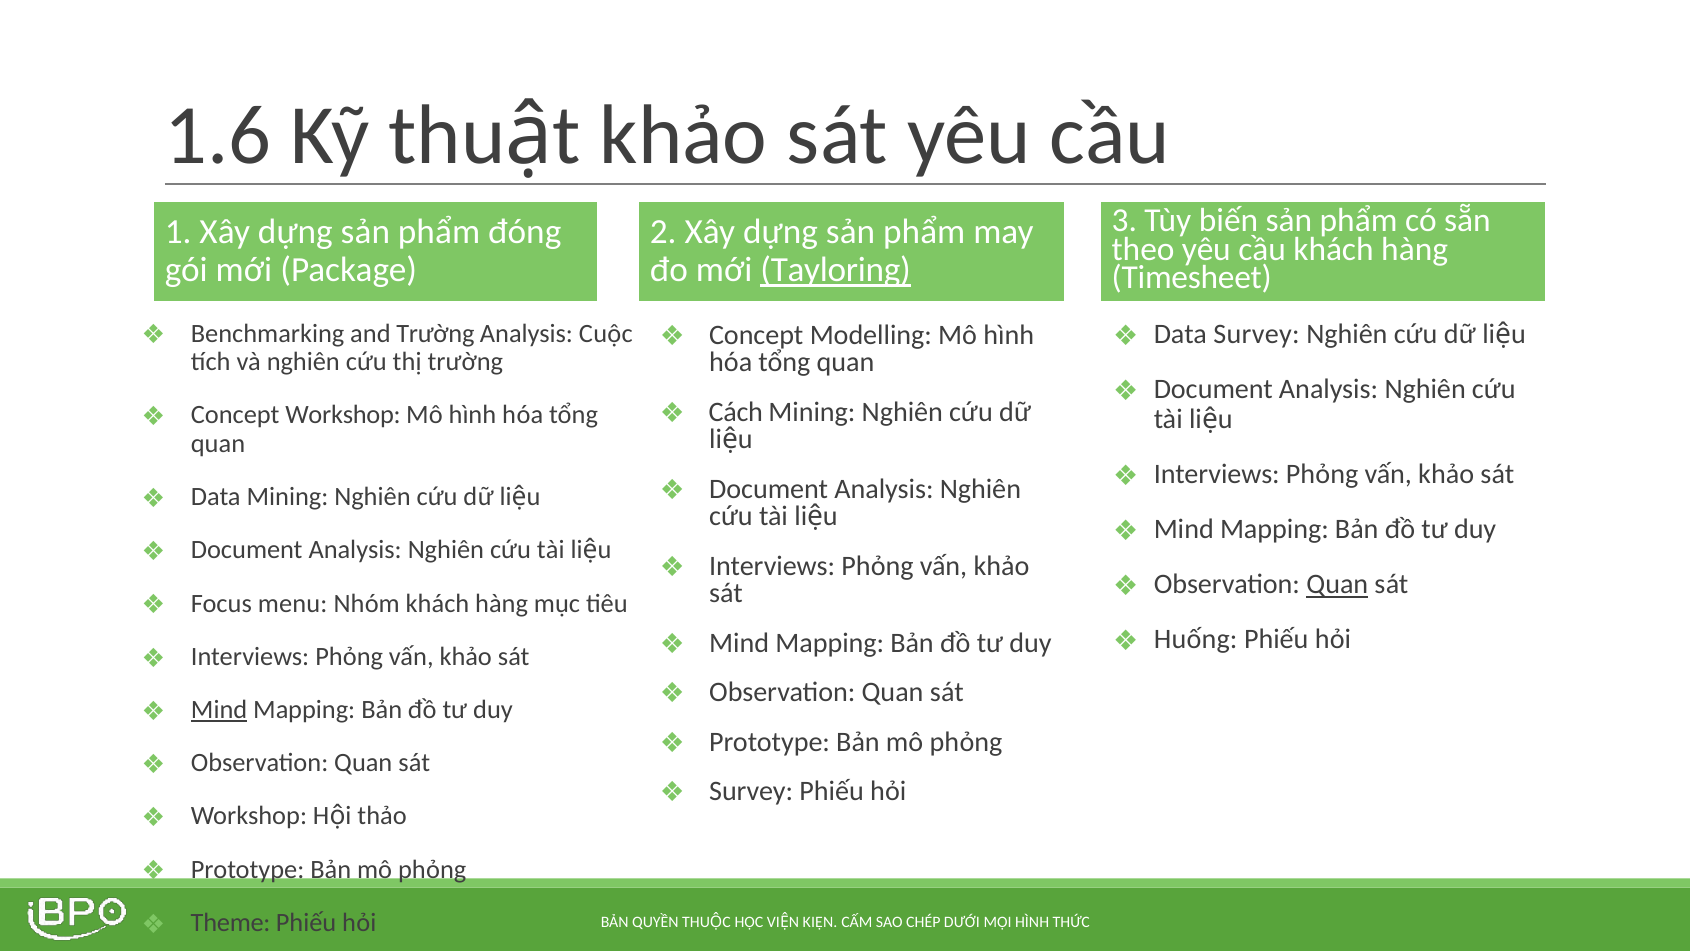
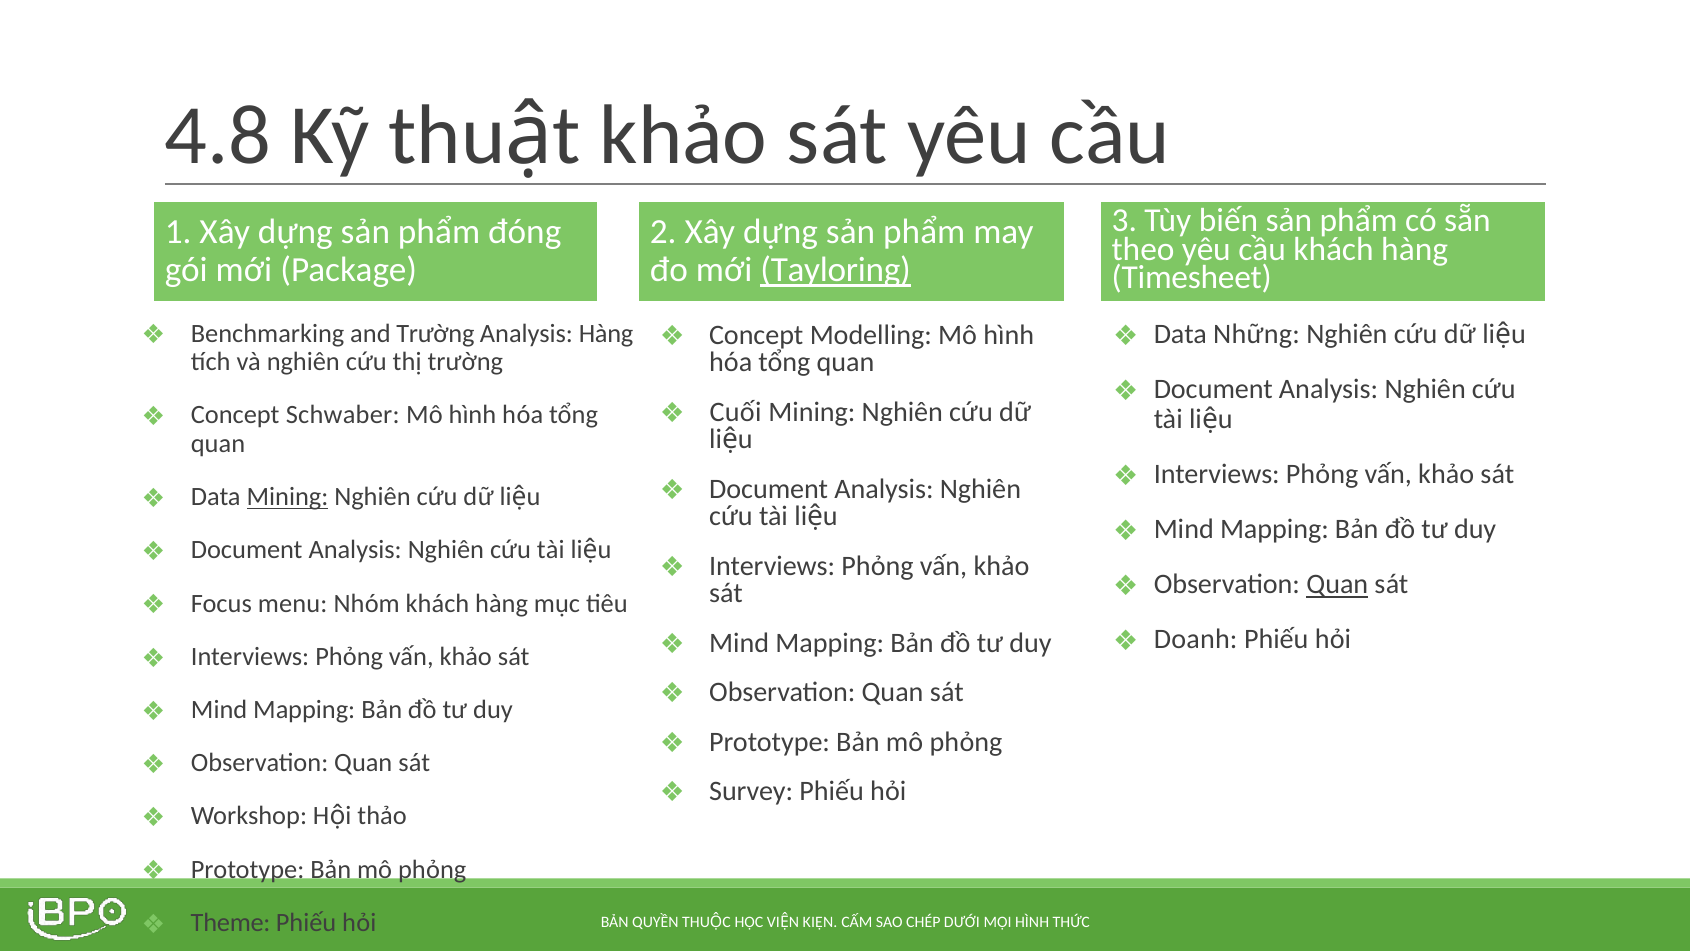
1.6: 1.6 -> 4.8 (218, 135)
Analysis Cuộc: Cuộc -> Hàng (606, 333)
Data Survey: Survey -> Những (1257, 334)
Cách: Cách -> Cuối (736, 412)
Concept Workshop: Workshop -> Schwaber (343, 415)
Mining underline: none -> present (288, 497)
Huống: Huống -> Doanh (1196, 639)
Mind underline: present -> none (219, 710)
